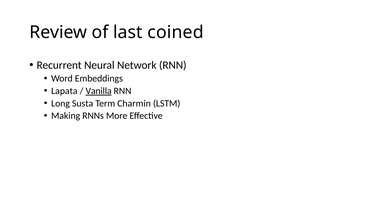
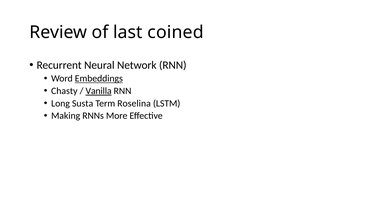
Embeddings underline: none -> present (99, 79)
Lapata: Lapata -> Chasty (64, 91)
Charmin: Charmin -> Roselina (134, 103)
